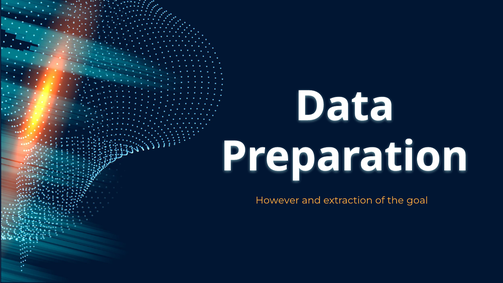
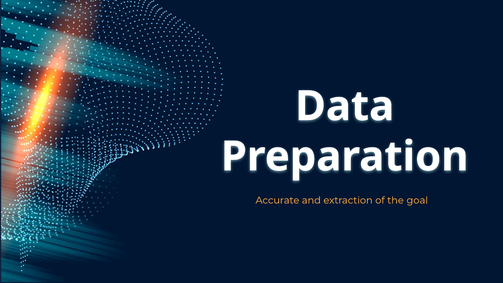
However: However -> Accurate (277, 200)
